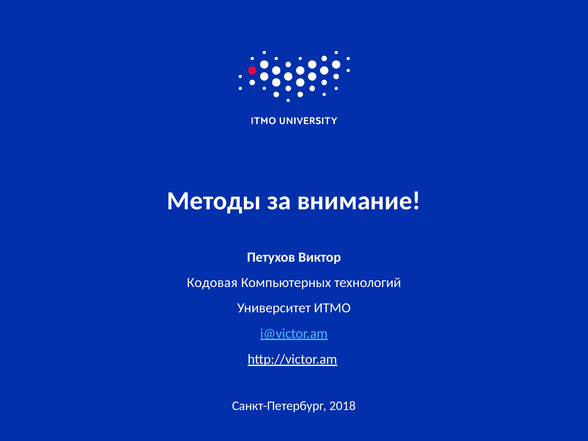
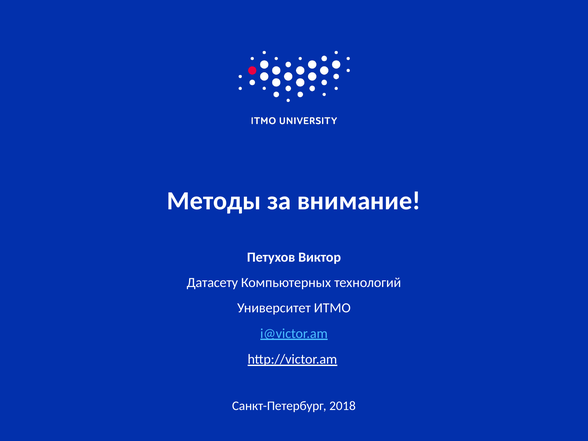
Кодовая: Кодовая -> Датасету (212, 283)
